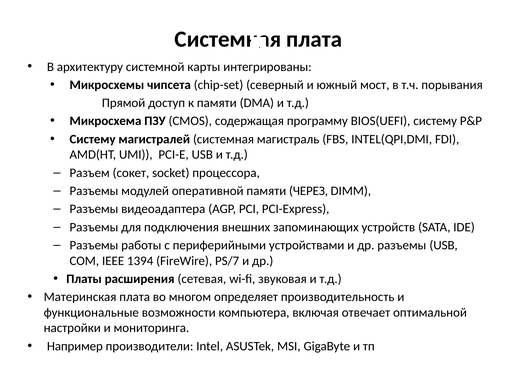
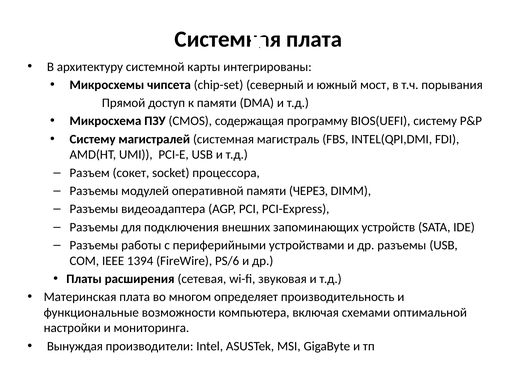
PS/7: PS/7 -> PS/6 (227, 261)
отвечает: отвечает -> схемами (366, 312)
Например: Например -> Вынуждая (75, 346)
